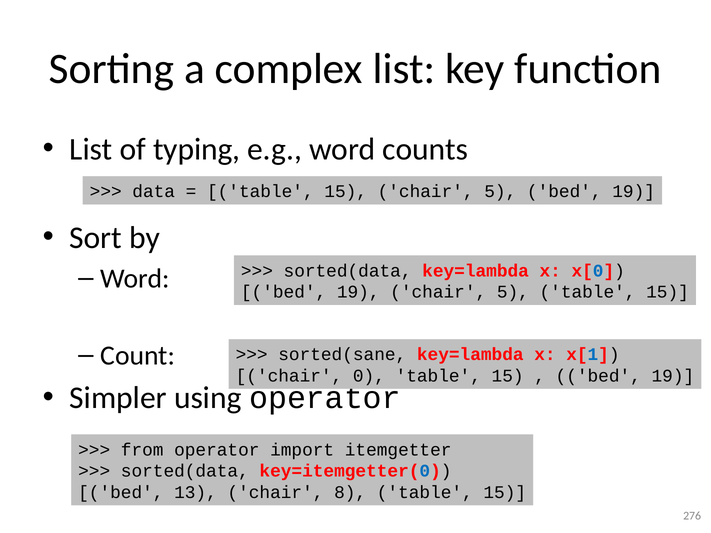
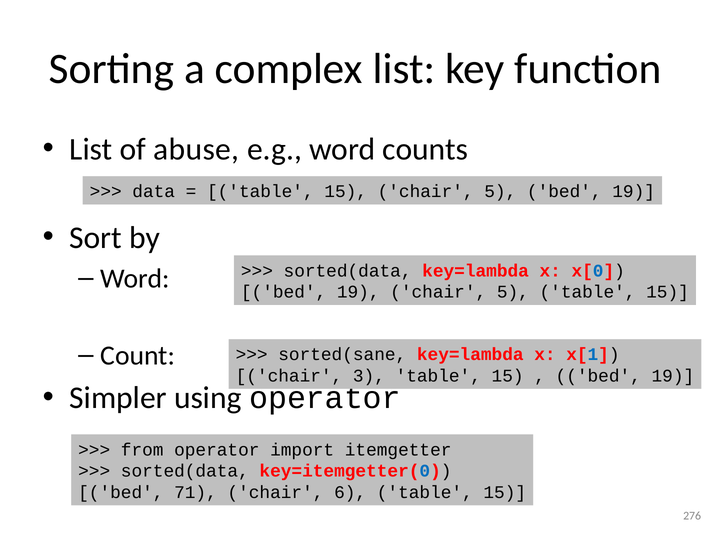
typing: typing -> abuse (196, 149)
0: 0 -> 3 (369, 376)
13: 13 -> 71 (195, 493)
8: 8 -> 6 (350, 493)
